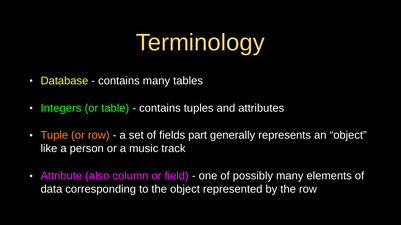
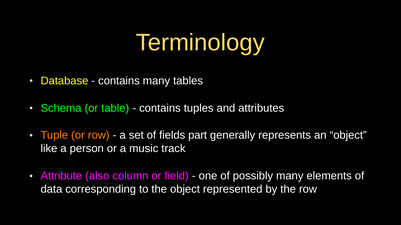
Integers: Integers -> Schema (61, 108)
